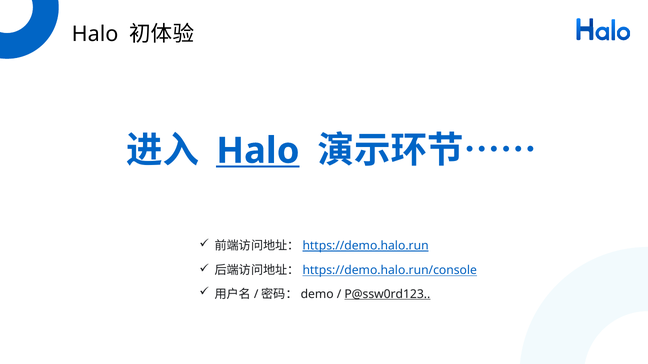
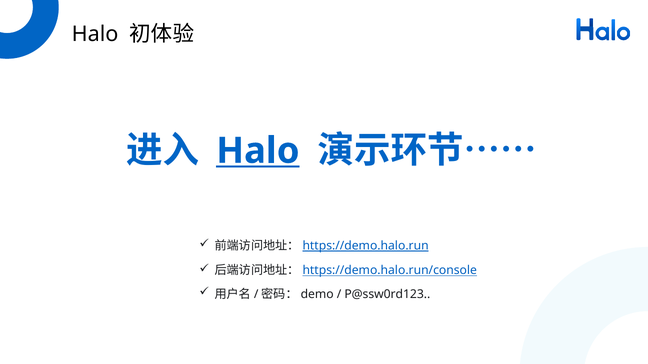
P@ssw0rd123 underline: present -> none (387, 294)
